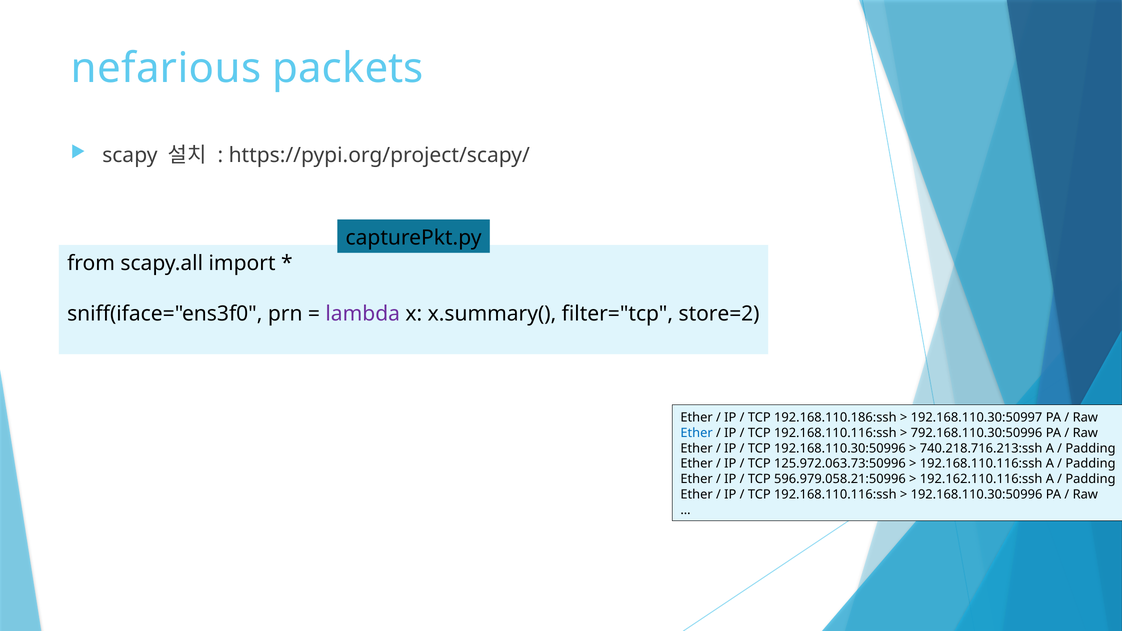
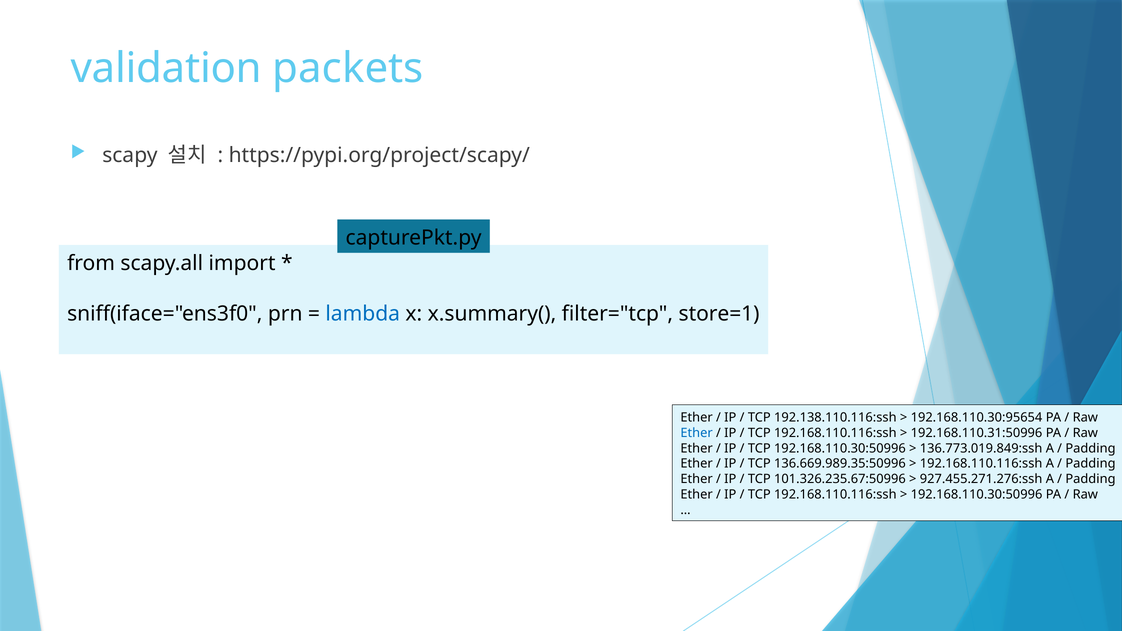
nefarious: nefarious -> validation (166, 68)
lambda colour: purple -> blue (363, 314)
store=2: store=2 -> store=1 (719, 314)
192.168.110.186:ssh: 192.168.110.186:ssh -> 192.138.110.116:ssh (835, 418)
192.168.110.30:50997: 192.168.110.30:50997 -> 192.168.110.30:95654 (976, 418)
792.168.110.30:50996: 792.168.110.30:50996 -> 192.168.110.31:50996 (976, 433)
740.218.716.213:ssh: 740.218.716.213:ssh -> 136.773.019.849:ssh (981, 448)
125.972.063.73:50996: 125.972.063.73:50996 -> 136.669.989.35:50996 (840, 464)
596.979.058.21:50996: 596.979.058.21:50996 -> 101.326.235.67:50996 (840, 479)
192.162.110.116:ssh: 192.162.110.116:ssh -> 927.455.271.276:ssh (981, 479)
